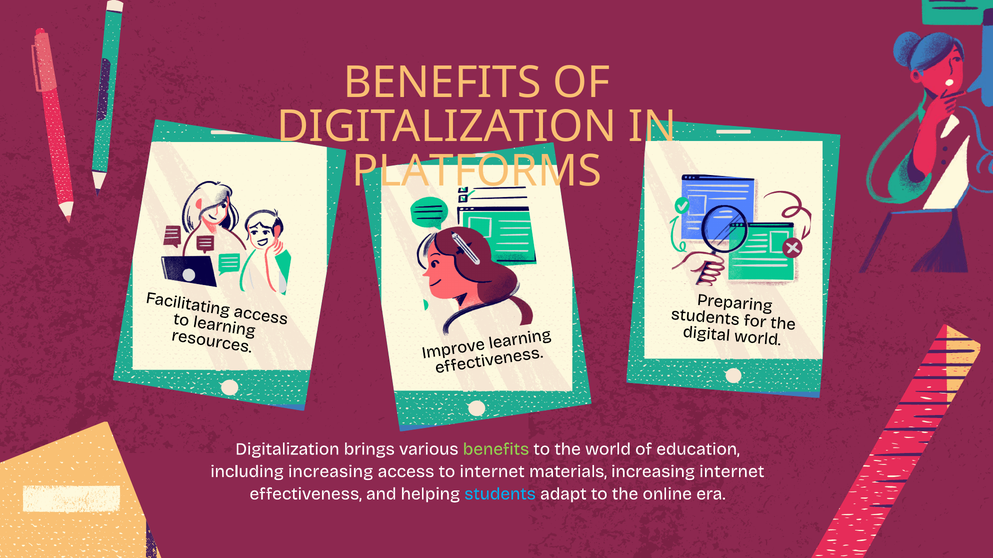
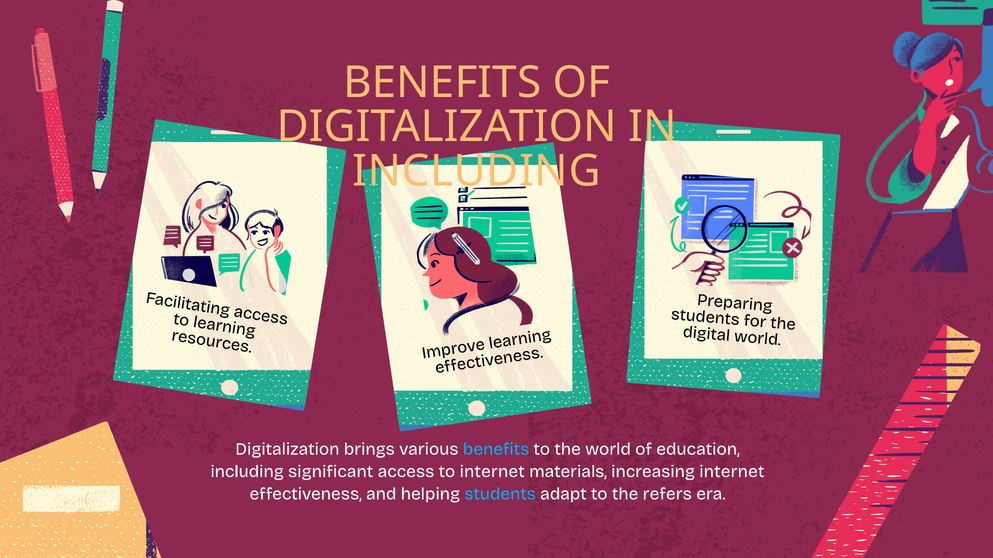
PLATFORMS: PLATFORMS -> INCLUDING (476, 171)
benefits colour: light green -> light blue (496, 449)
including increasing: increasing -> significant (331, 472)
online: online -> refers (667, 494)
